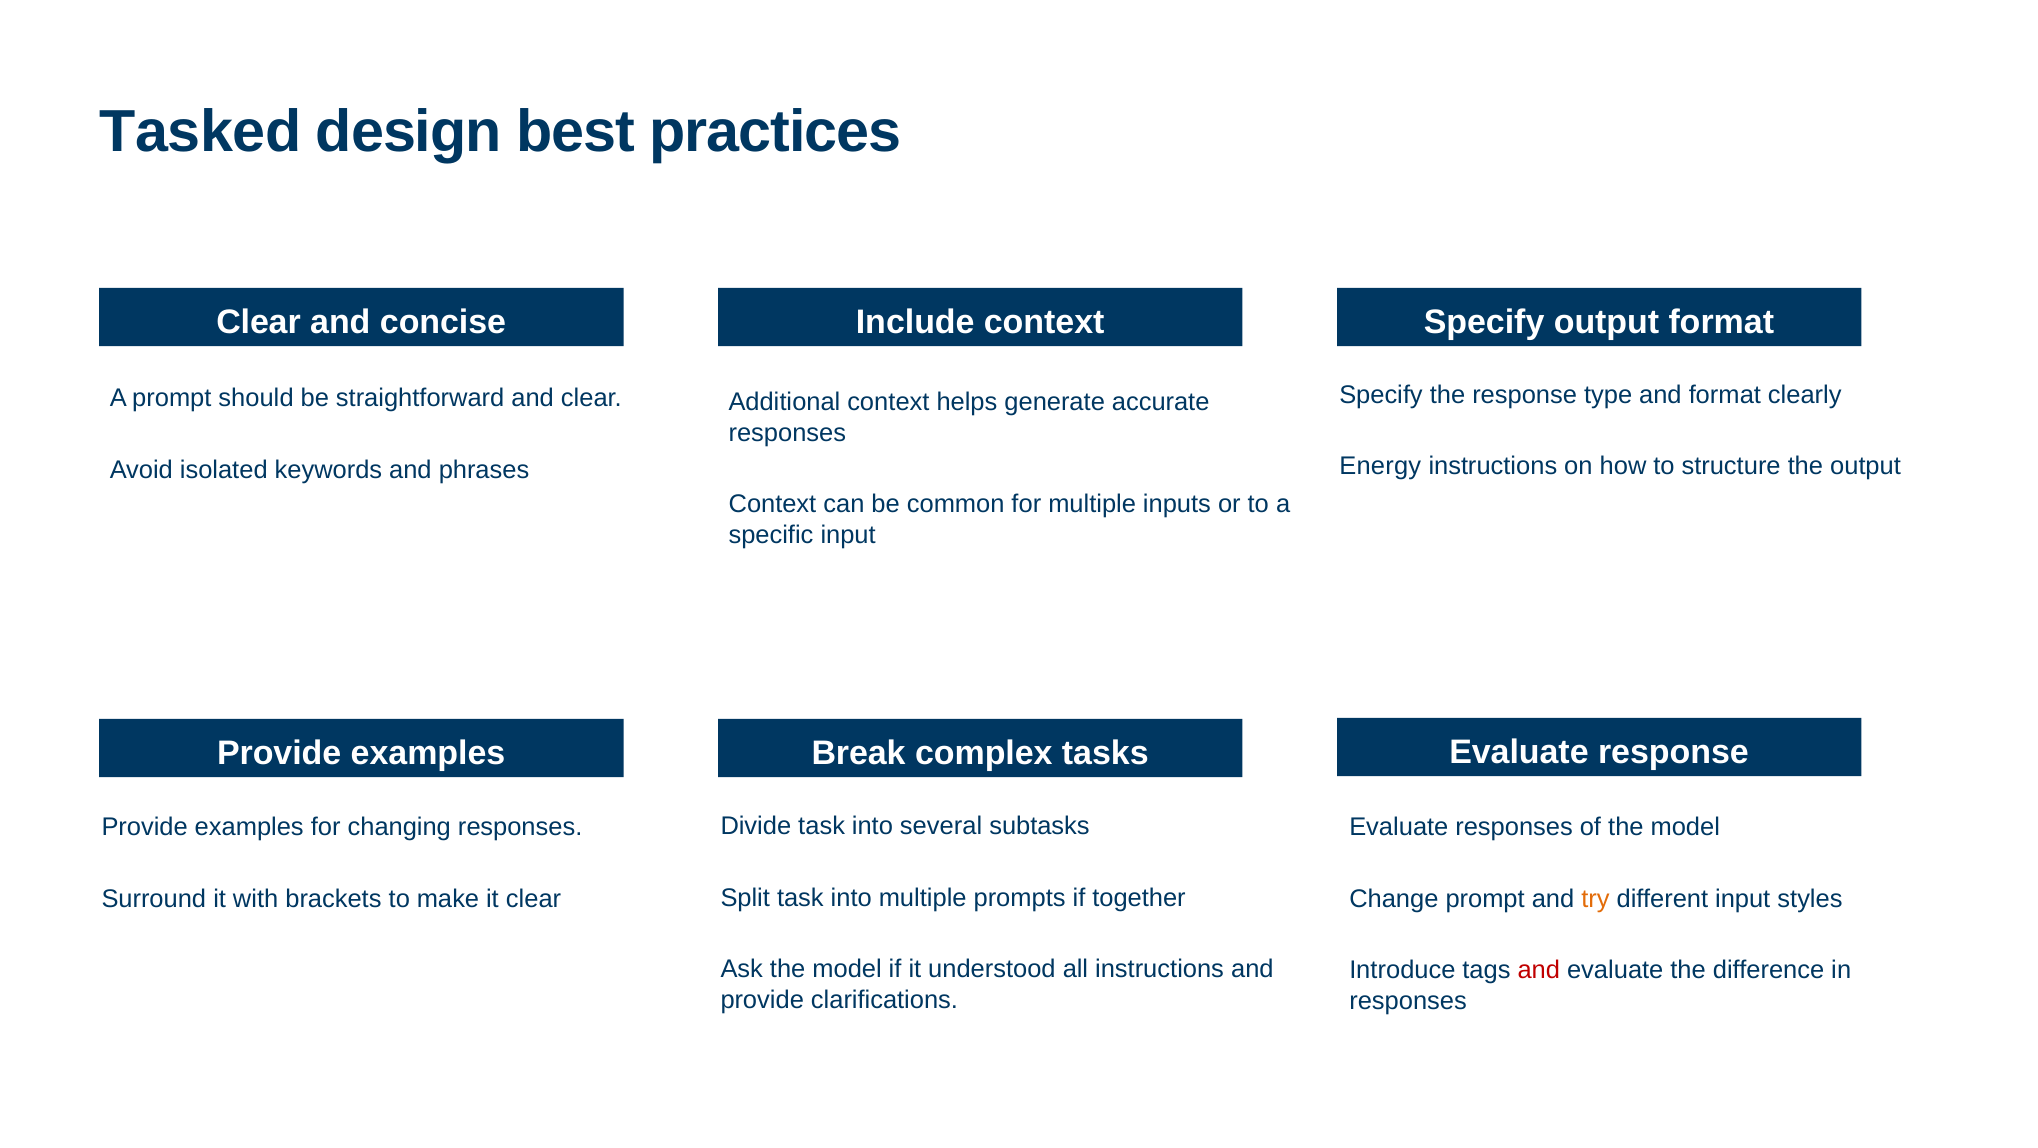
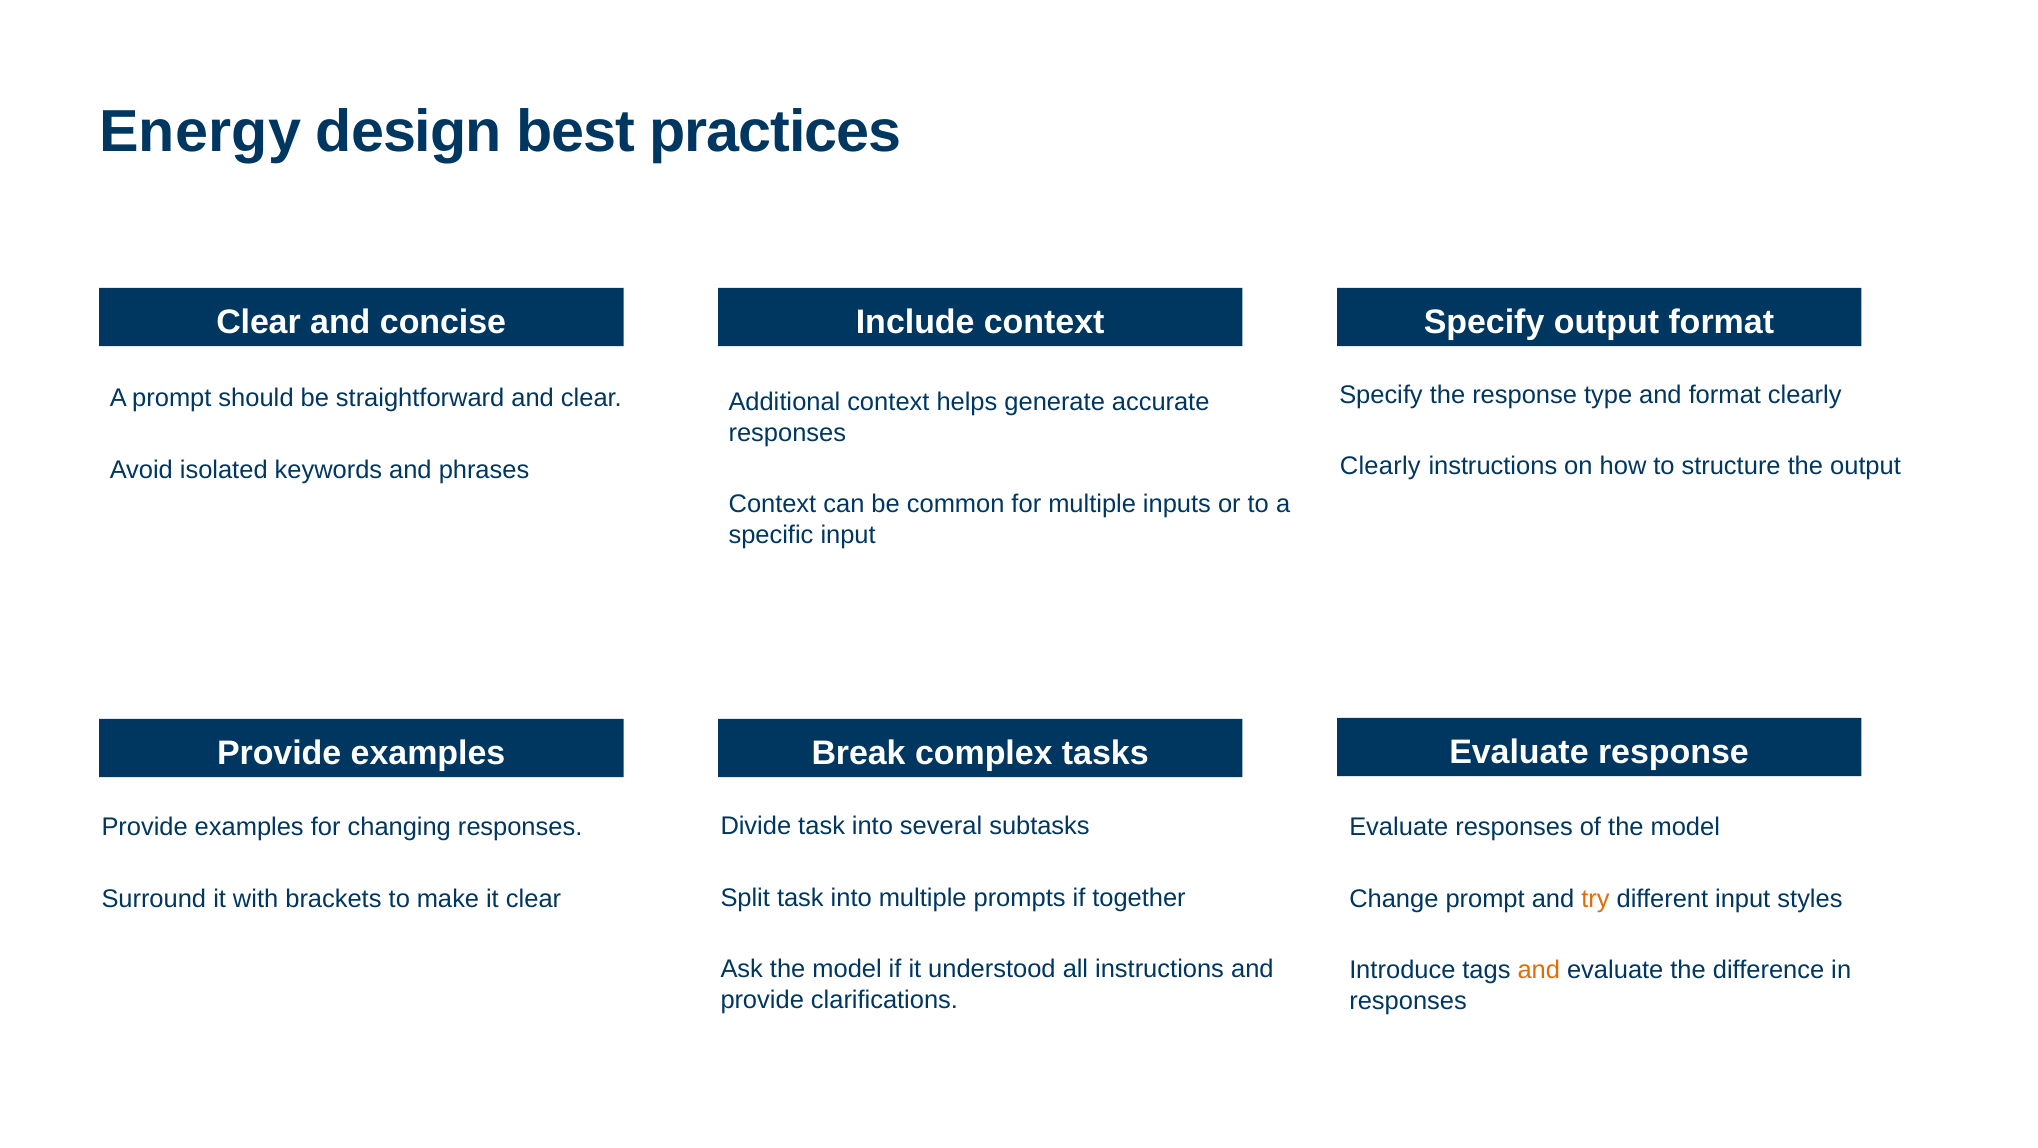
Tasked: Tasked -> Energy (200, 132)
Energy: Energy -> Clearly (1380, 466)
and colour: red -> orange (1539, 970)
